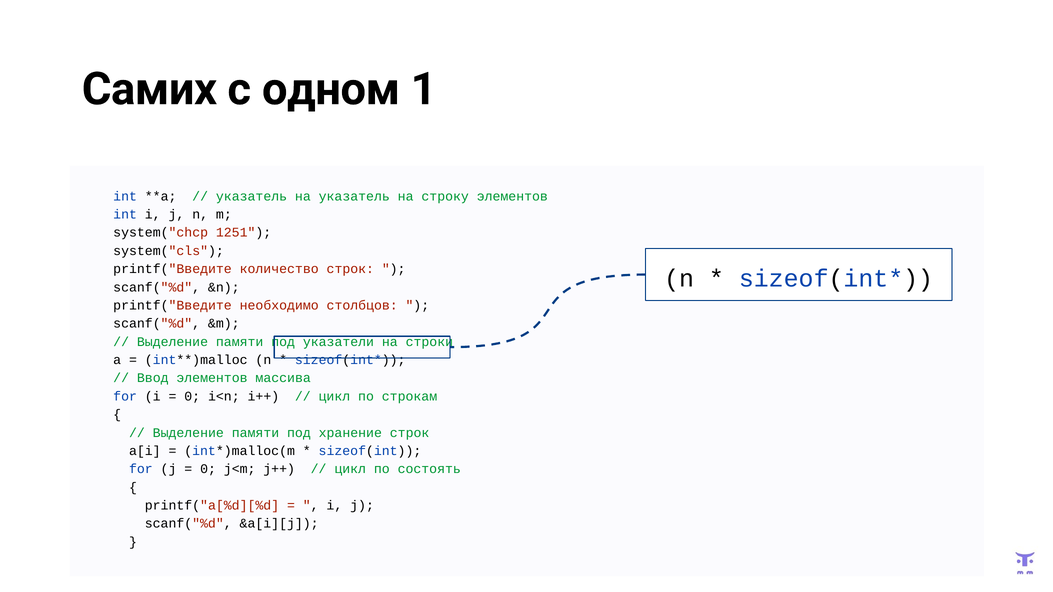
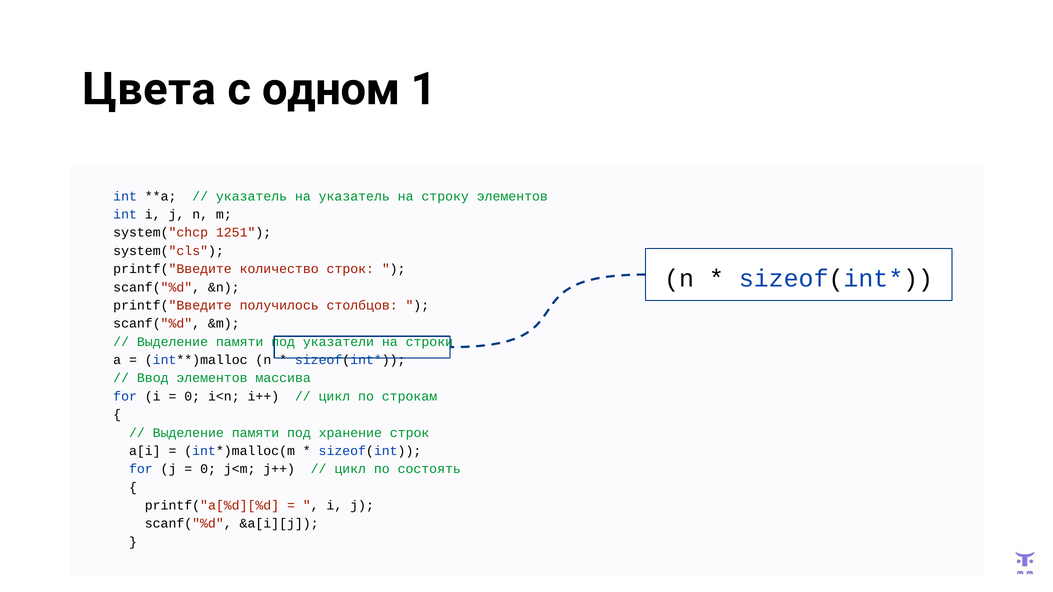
Самих: Самих -> Цвета (149, 89)
необходимо: необходимо -> получилось (279, 306)
